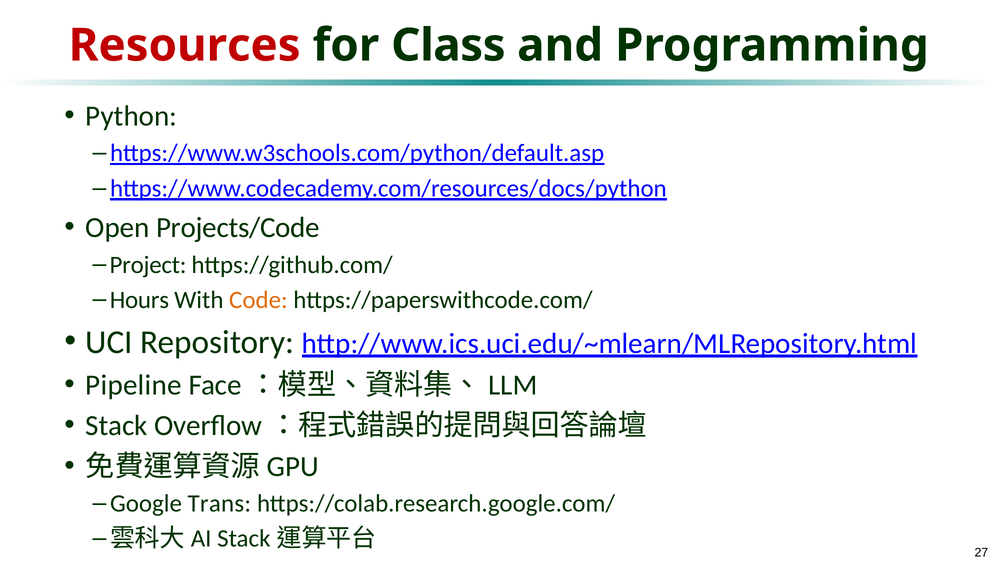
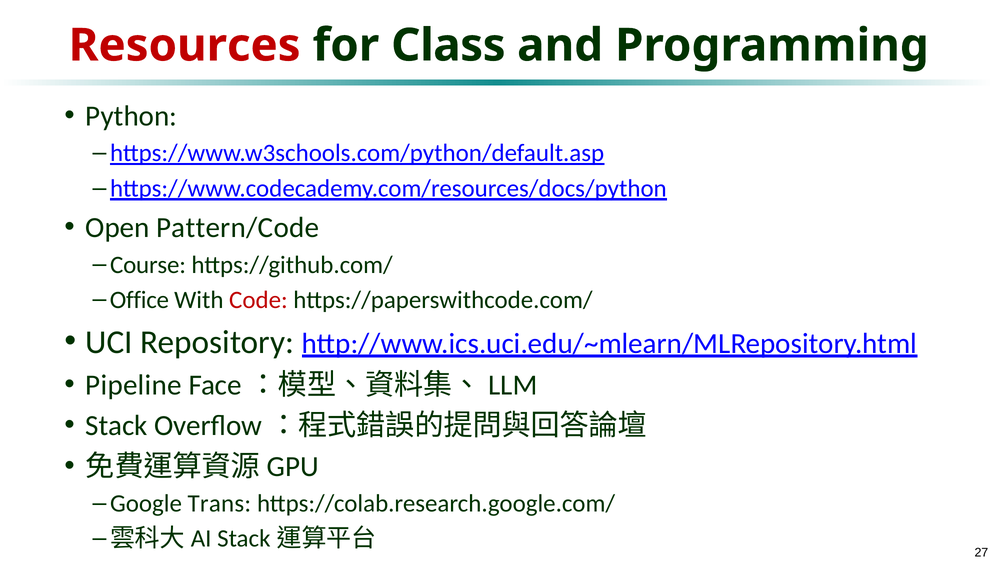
Projects/Code: Projects/Code -> Pattern/Code (238, 227)
Project: Project -> Course (148, 265)
Hours: Hours -> Office (139, 300)
Code colour: orange -> red (258, 300)
